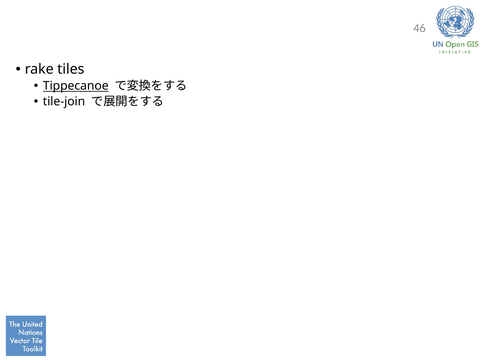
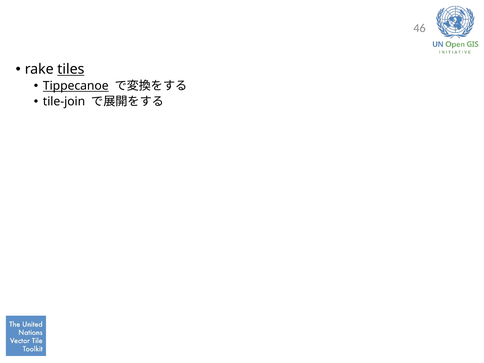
tiles underline: none -> present (71, 69)
